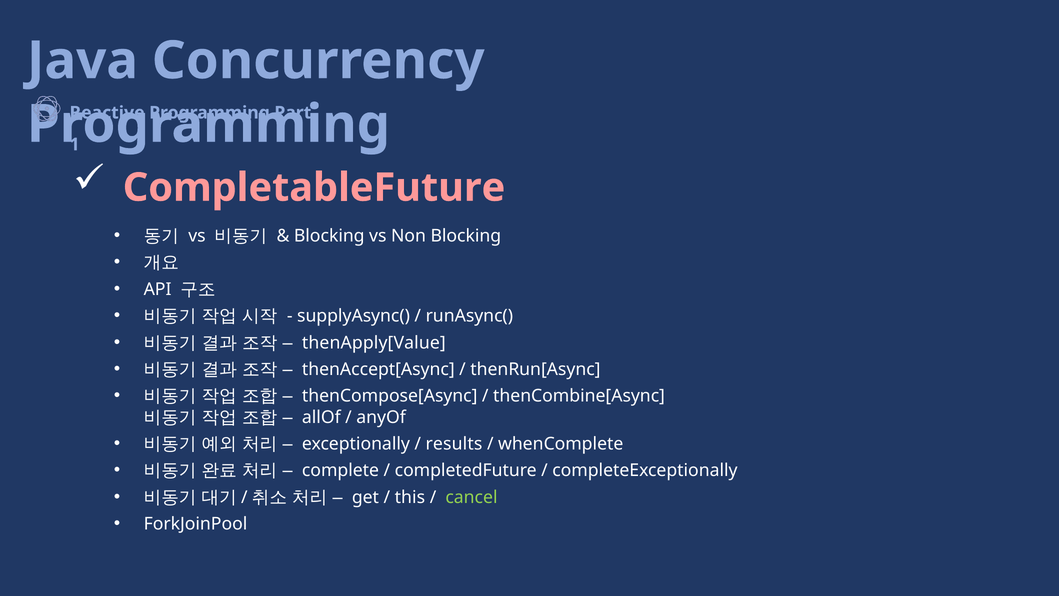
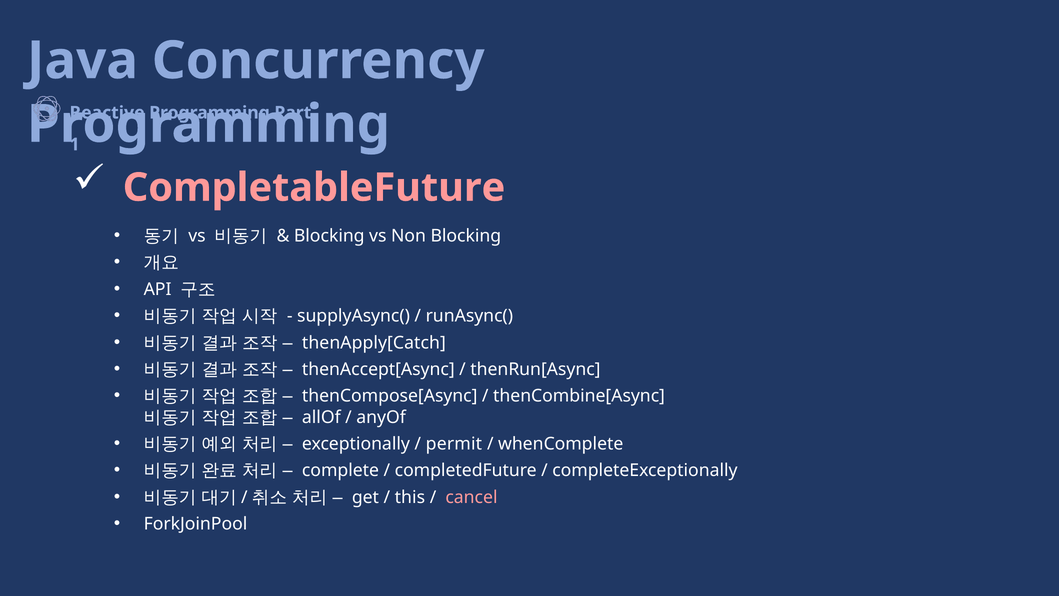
thenApply[Value: thenApply[Value -> thenApply[Catch (374, 343)
results: results -> permit (454, 444)
cancel colour: light green -> pink (471, 497)
